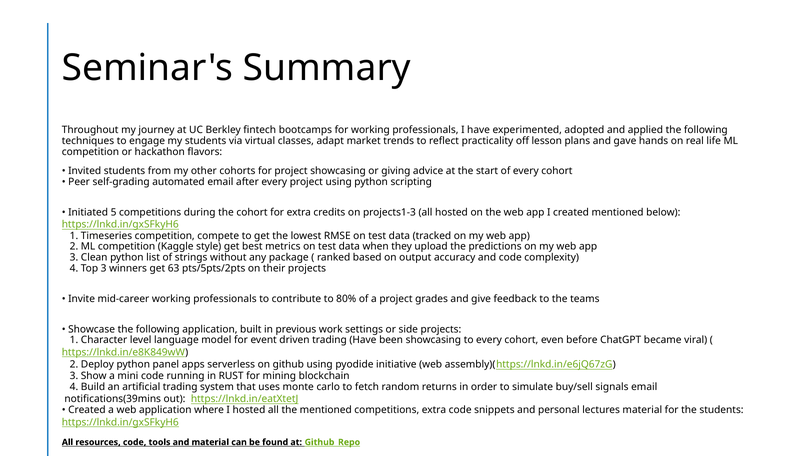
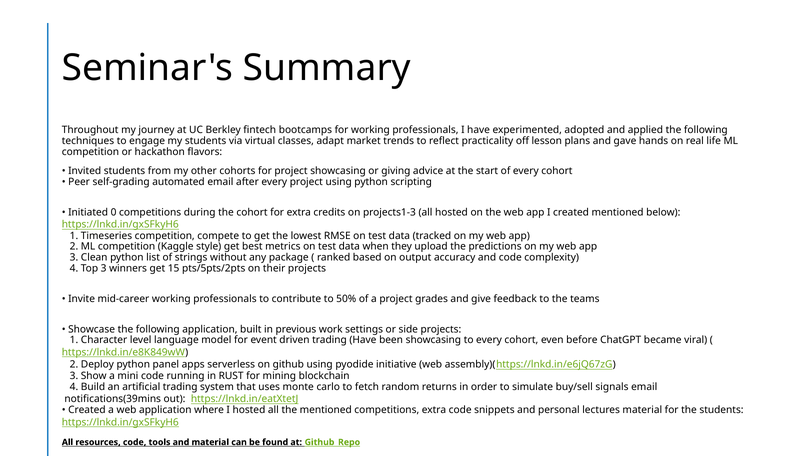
5: 5 -> 0 (114, 212)
63: 63 -> 15 (174, 269)
80%: 80% -> 50% (346, 299)
